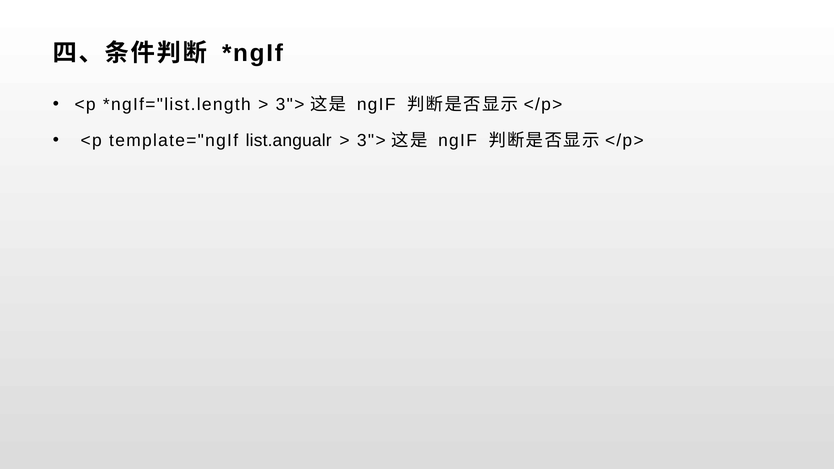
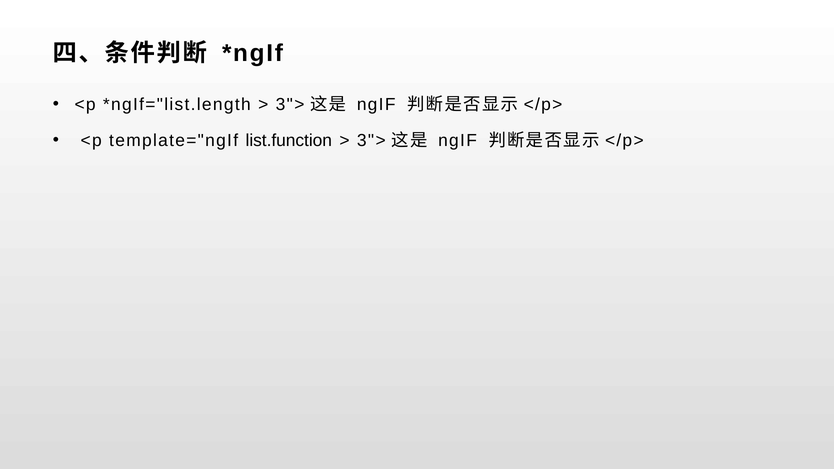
list.angualr: list.angualr -> list.function (289, 140)
